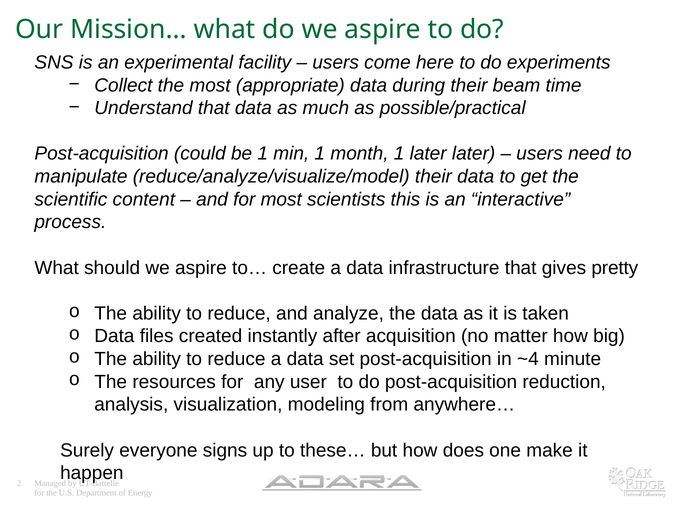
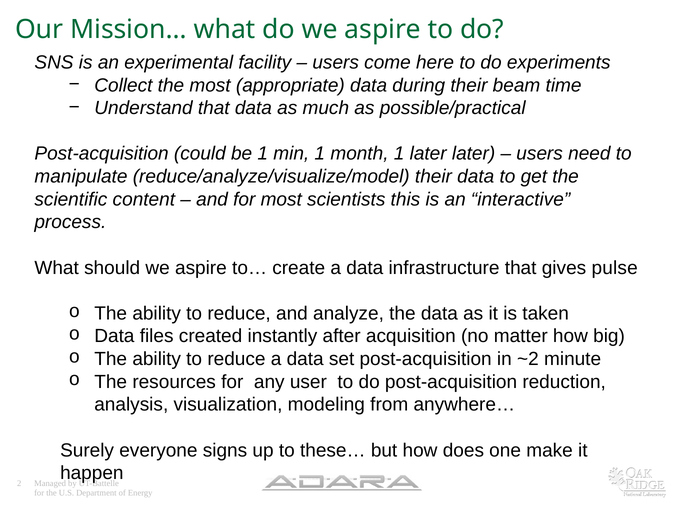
pretty: pretty -> pulse (615, 268)
~4: ~4 -> ~2 (528, 359)
